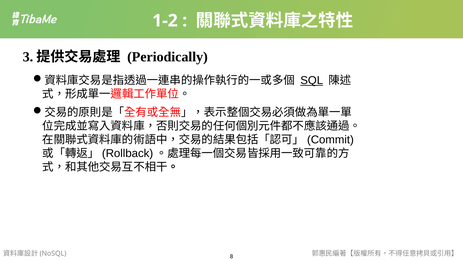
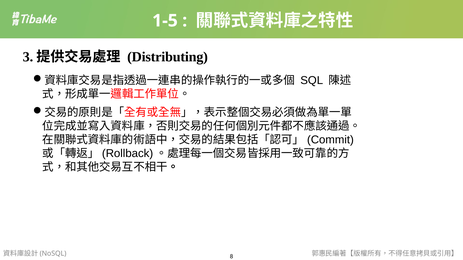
1-2: 1-2 -> 1-5 (165, 21)
Periodically: Periodically -> Distributing (168, 57)
SQL underline: present -> none (312, 81)
